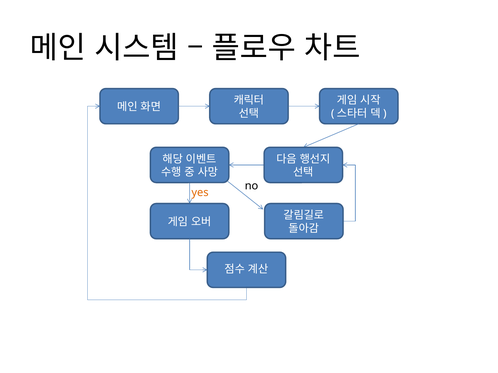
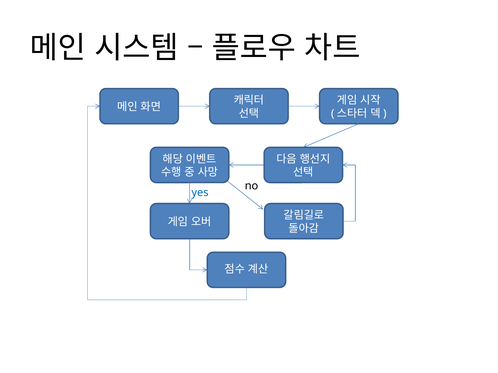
yes colour: orange -> blue (200, 193)
